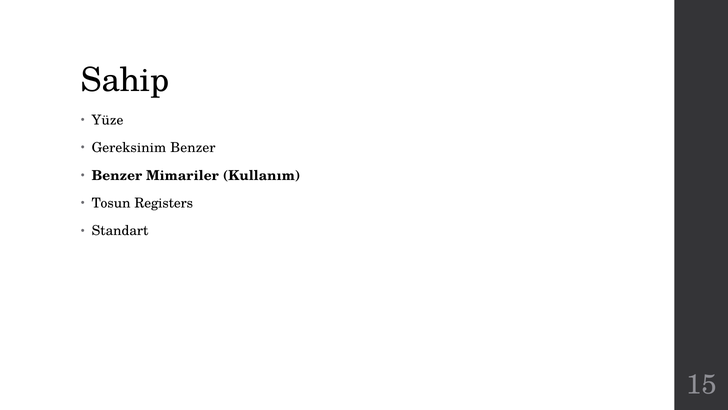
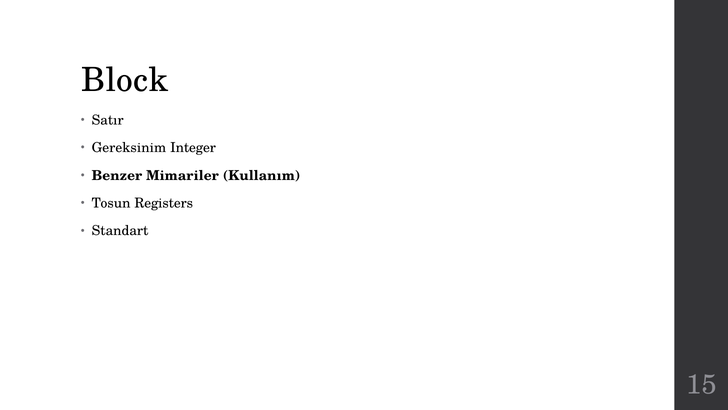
Sahip: Sahip -> Block (125, 80)
Yüze: Yüze -> Satır (108, 120)
Gereksinim Benzer: Benzer -> Integer (193, 148)
